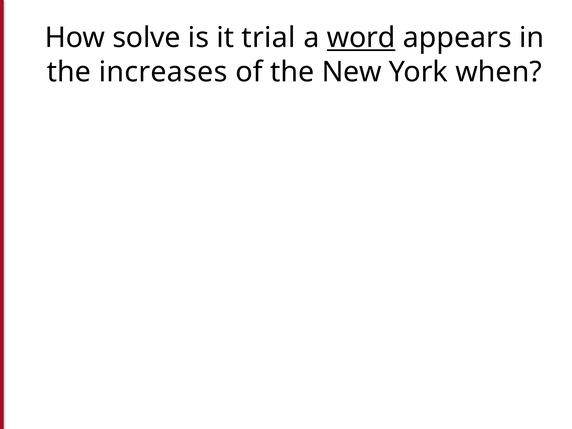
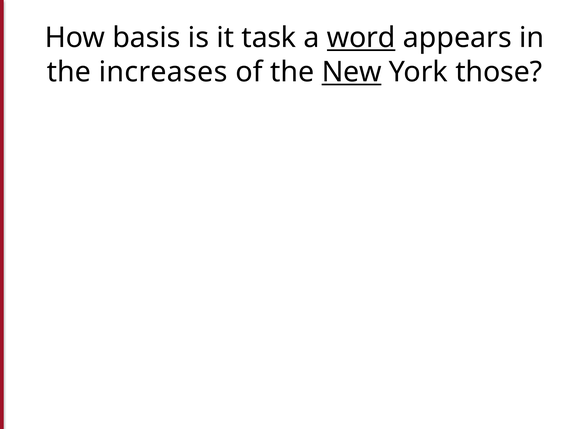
solve: solve -> basis (147, 38)
trial: trial -> task (269, 38)
New underline: none -> present (352, 72)
when: when -> those (499, 72)
